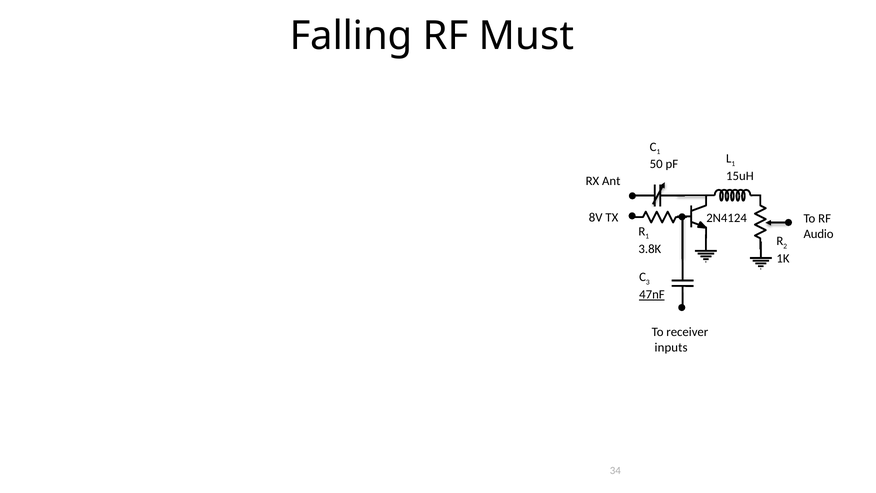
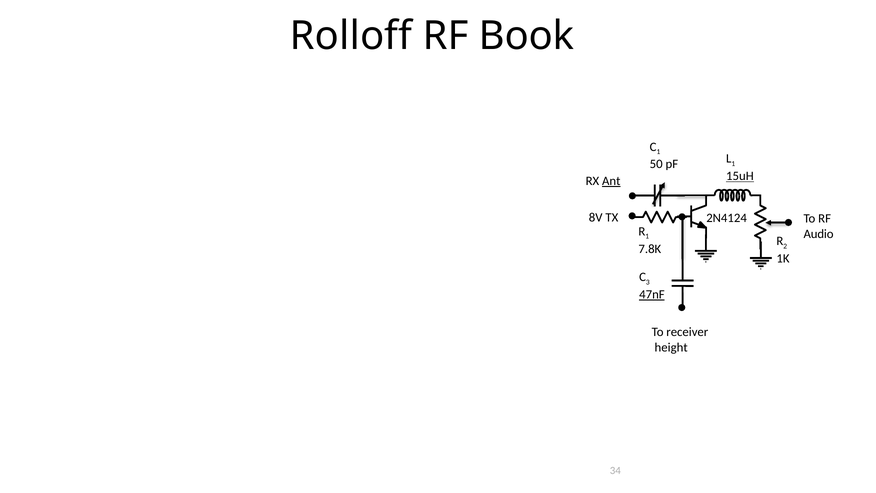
Falling: Falling -> Rolloff (351, 36)
Must: Must -> Book (527, 36)
15uH underline: none -> present (740, 176)
Ant underline: none -> present (611, 181)
3.8K: 3.8K -> 7.8K (650, 249)
inputs: inputs -> height (671, 347)
